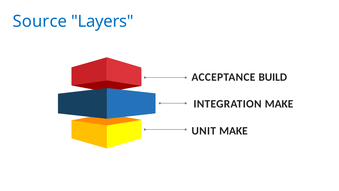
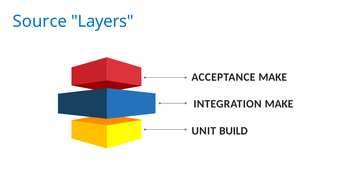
ACCEPTANCE BUILD: BUILD -> MAKE (273, 77)
UNIT MAKE: MAKE -> BUILD (233, 131)
